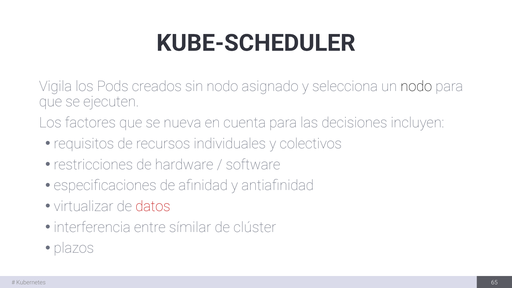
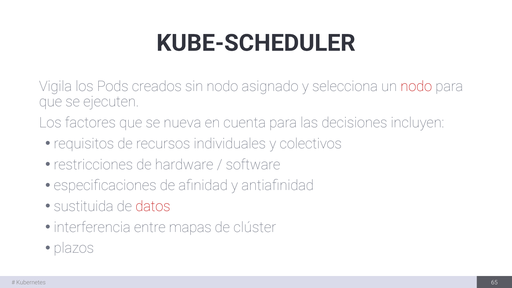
nodo colour: black -> red (416, 86)
virtualizar: virtualizar -> sustituida (84, 206)
símilar: símilar -> mapas (190, 227)
